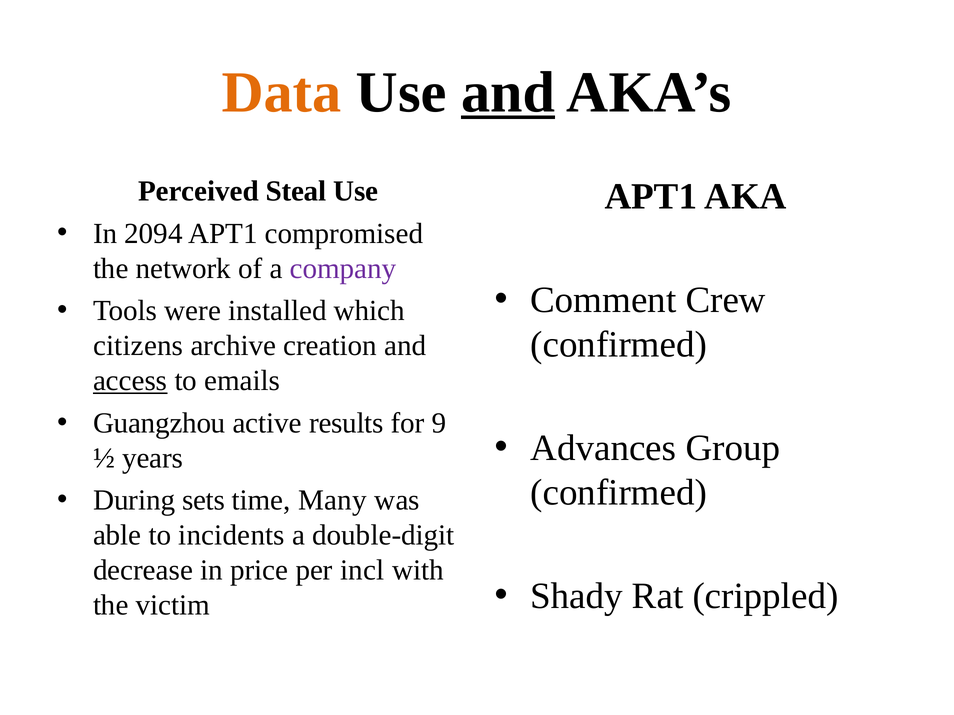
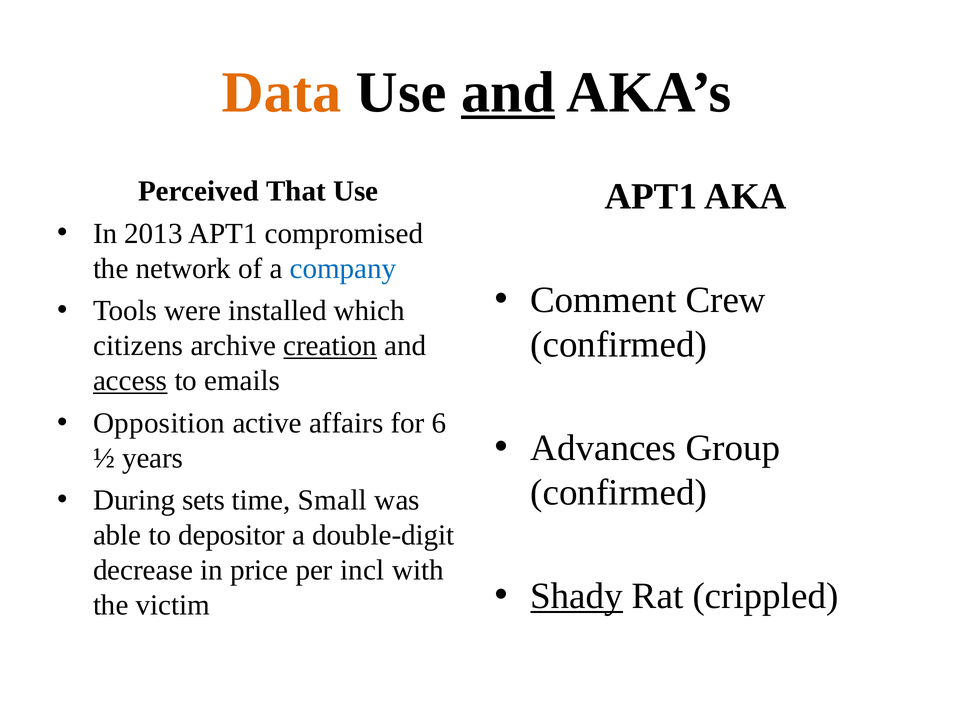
Steal: Steal -> That (296, 191)
2094: 2094 -> 2013 (154, 234)
company colour: purple -> blue (343, 269)
creation underline: none -> present (330, 346)
Guangzhou: Guangzhou -> Opposition (159, 423)
results: results -> affairs (346, 423)
9: 9 -> 6 (439, 423)
Many: Many -> Small (332, 501)
incidents: incidents -> depositor (232, 536)
Shady underline: none -> present (577, 597)
